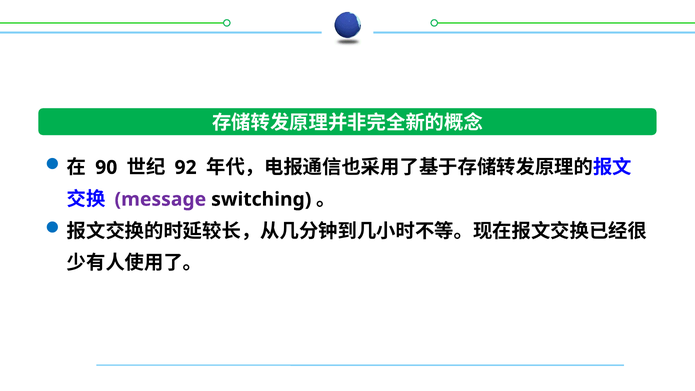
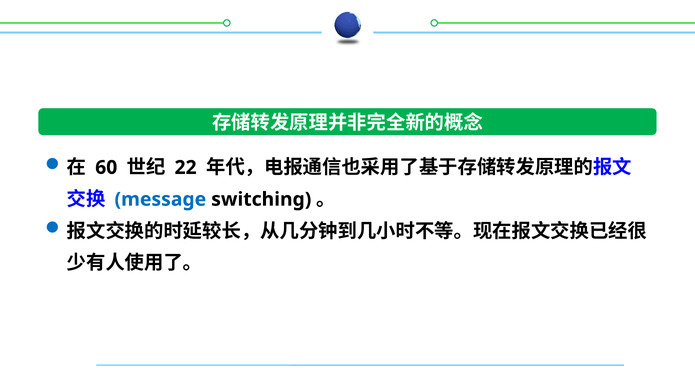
90: 90 -> 60 (106, 167)
92: 92 -> 22 (186, 167)
message colour: purple -> blue (160, 199)
